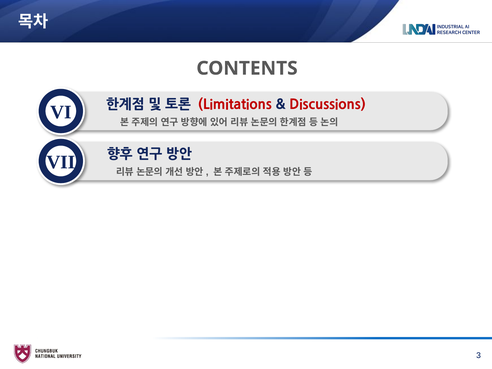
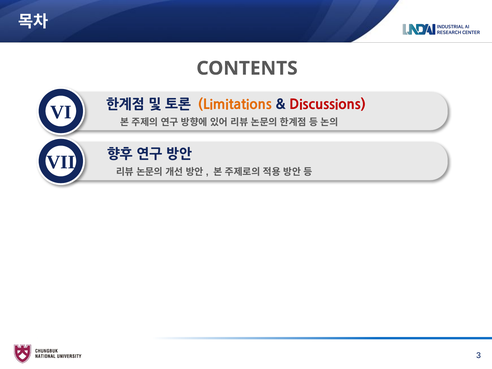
Limitations colour: red -> orange (235, 105)
